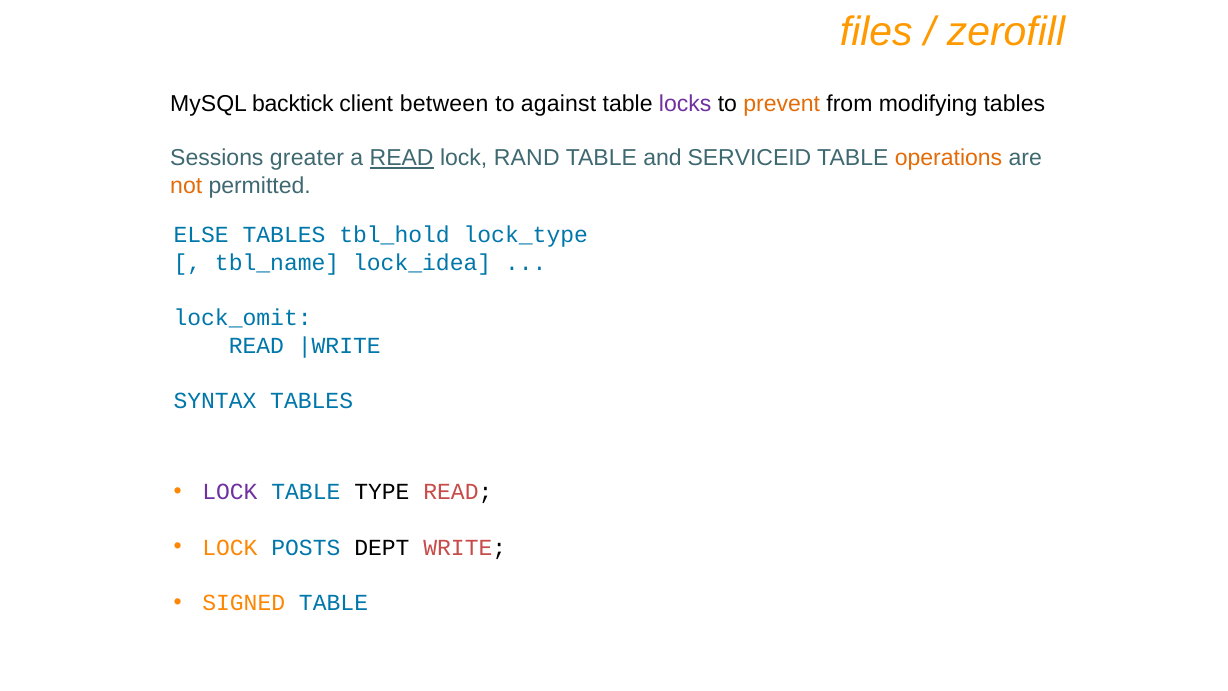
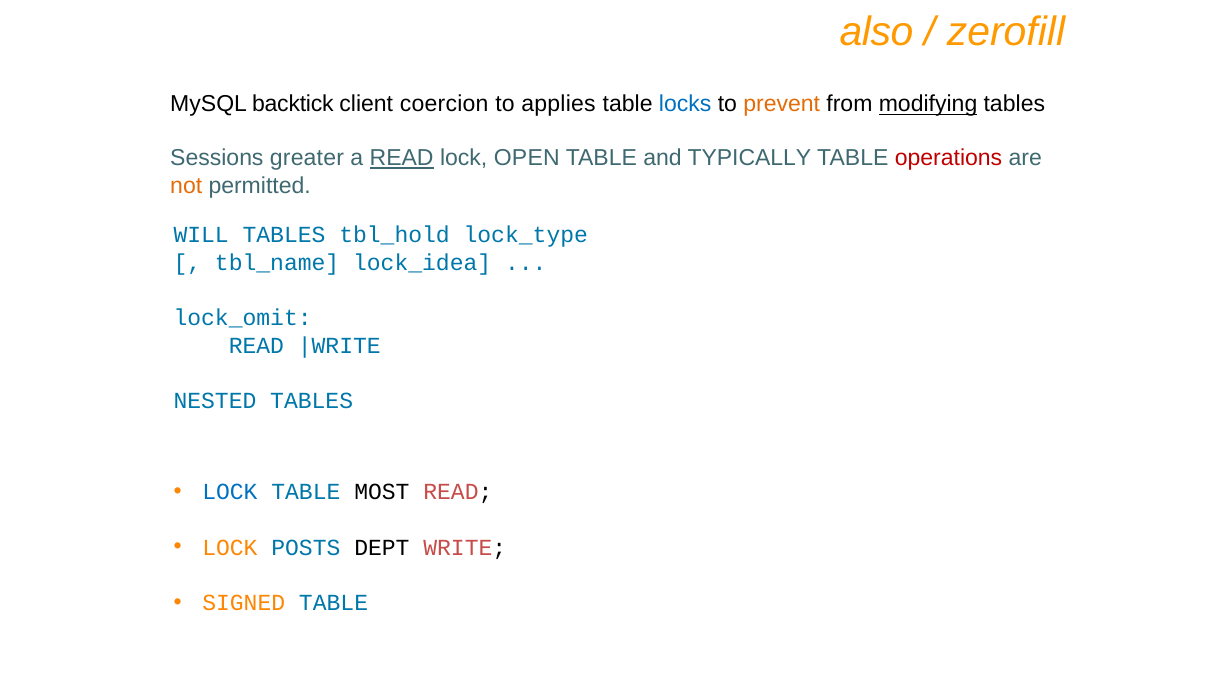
files: files -> also (877, 32)
between: between -> coercion (444, 104)
against: against -> applies (559, 104)
locks colour: purple -> blue (685, 104)
modifying underline: none -> present (928, 104)
RAND: RAND -> OPEN (527, 158)
SERVICEID: SERVICEID -> TYPICALLY (749, 158)
operations colour: orange -> red (949, 158)
ELSE: ELSE -> WILL (201, 235)
SYNTAX: SYNTAX -> NESTED (215, 401)
LOCK colour: purple -> blue (230, 492)
TYPE: TYPE -> MOST (382, 492)
